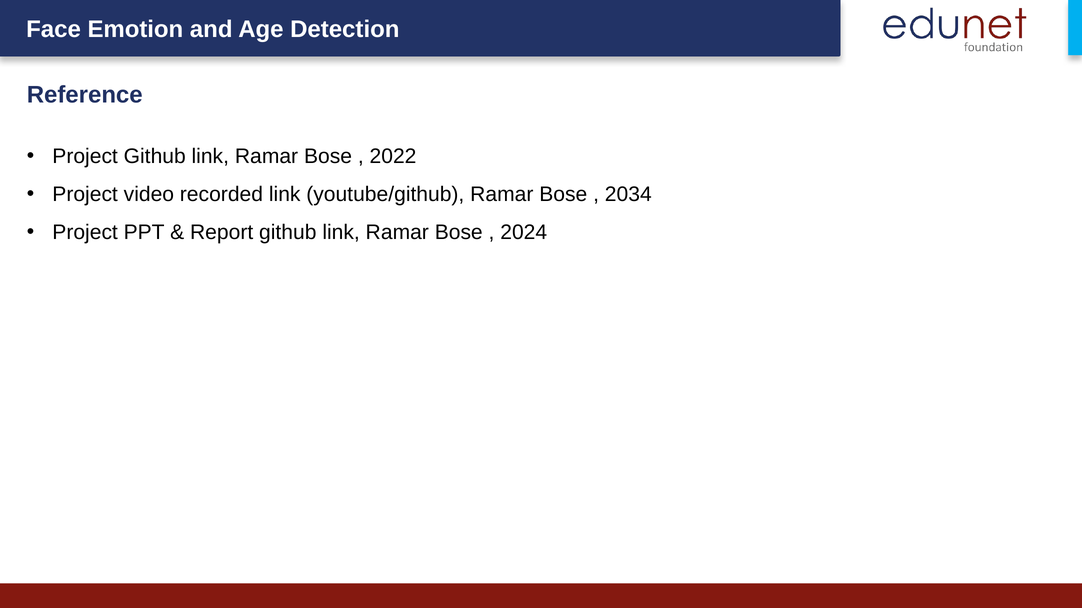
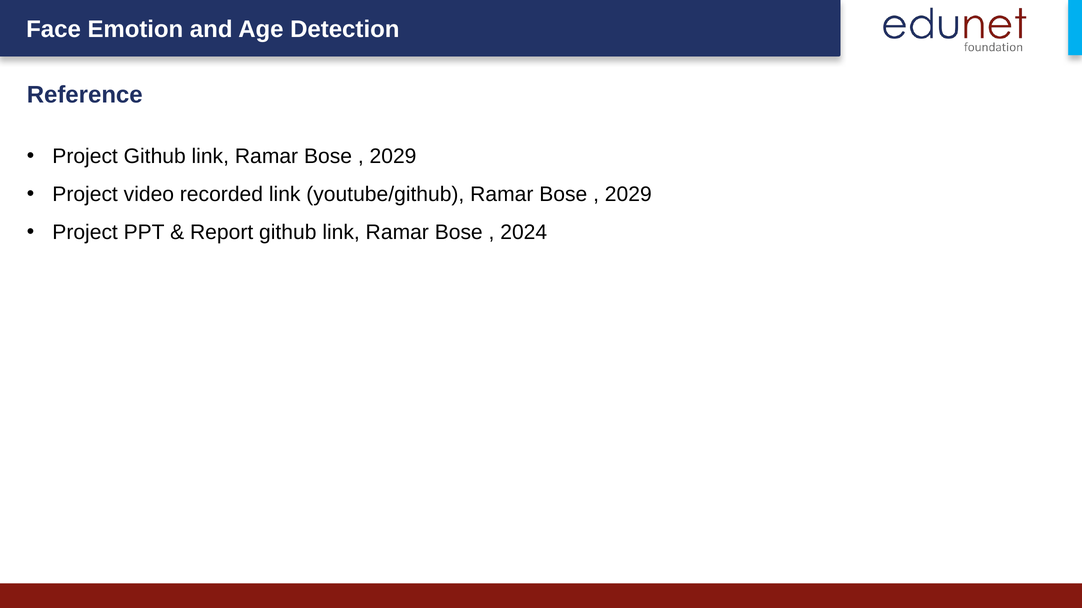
2022: 2022 -> 2029 (393, 157)
2034: 2034 -> 2029 (628, 195)
